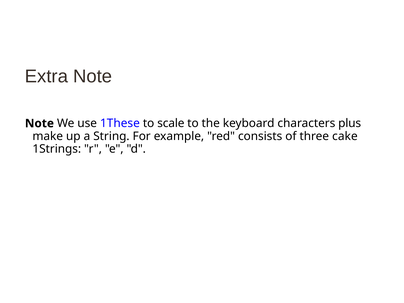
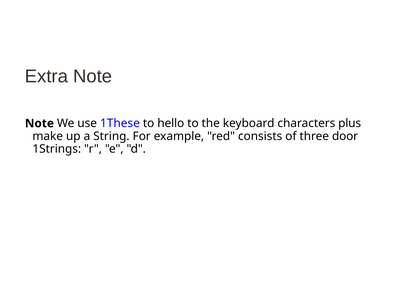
scale: scale -> hello (171, 123)
cake: cake -> door (345, 136)
